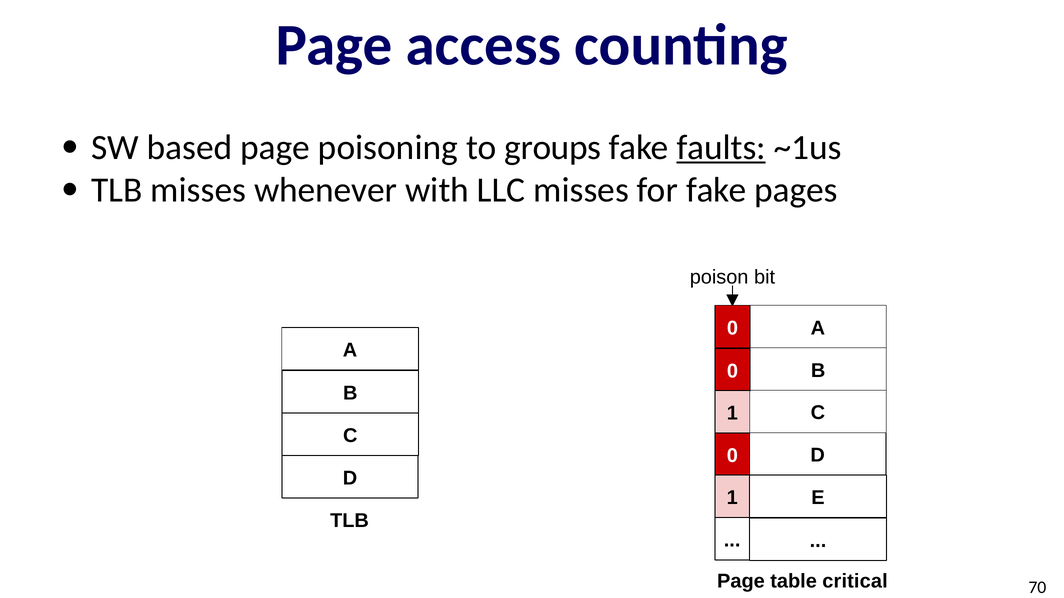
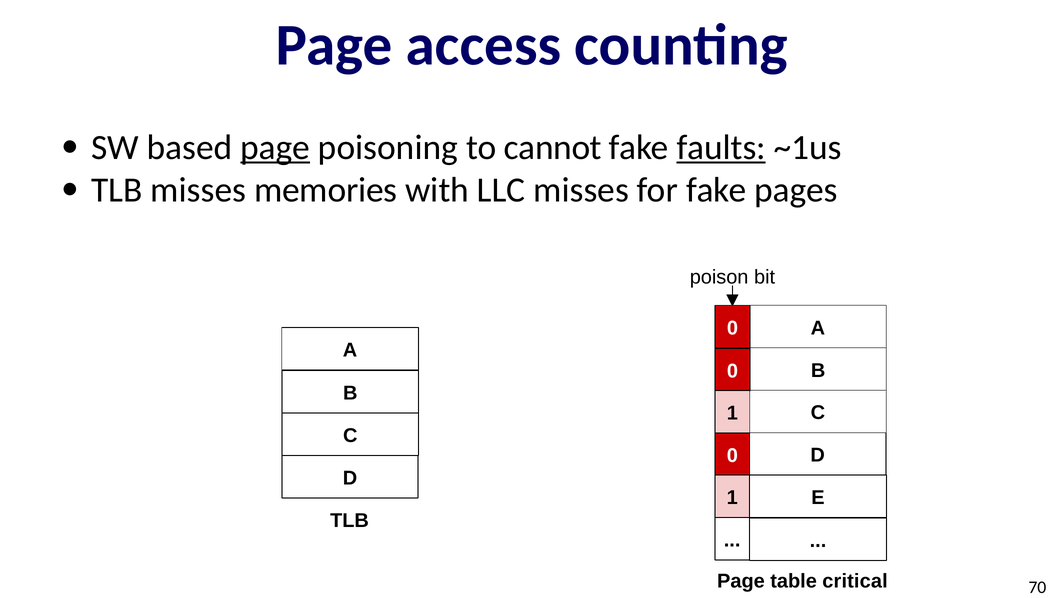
page underline: none -> present (275, 147)
groups: groups -> cannot (553, 147)
whenever: whenever -> memories (326, 190)
